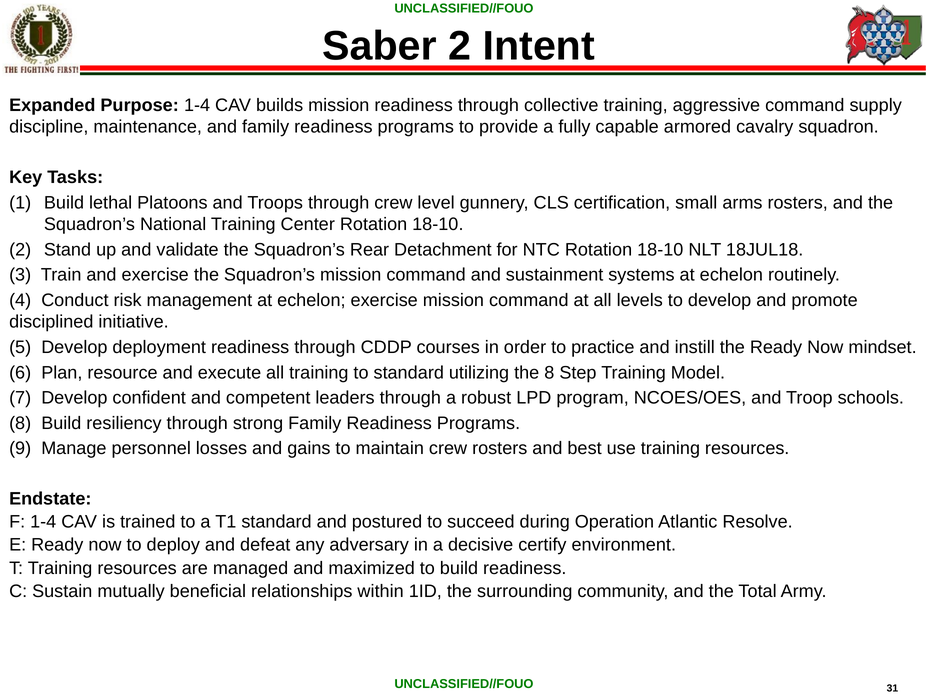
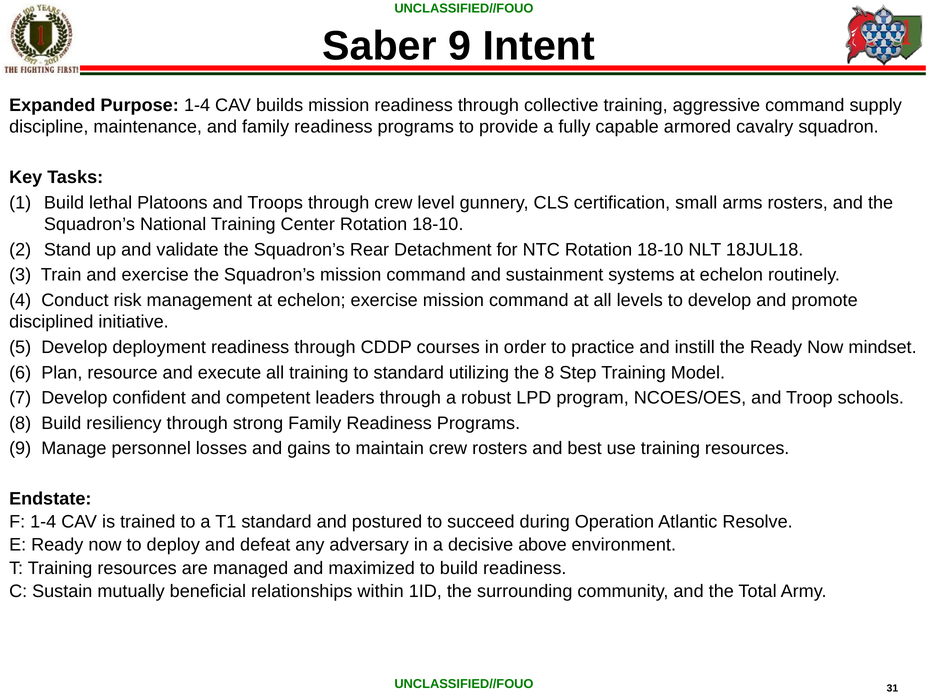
Saber 2: 2 -> 9 (460, 46)
certify: certify -> above (542, 545)
